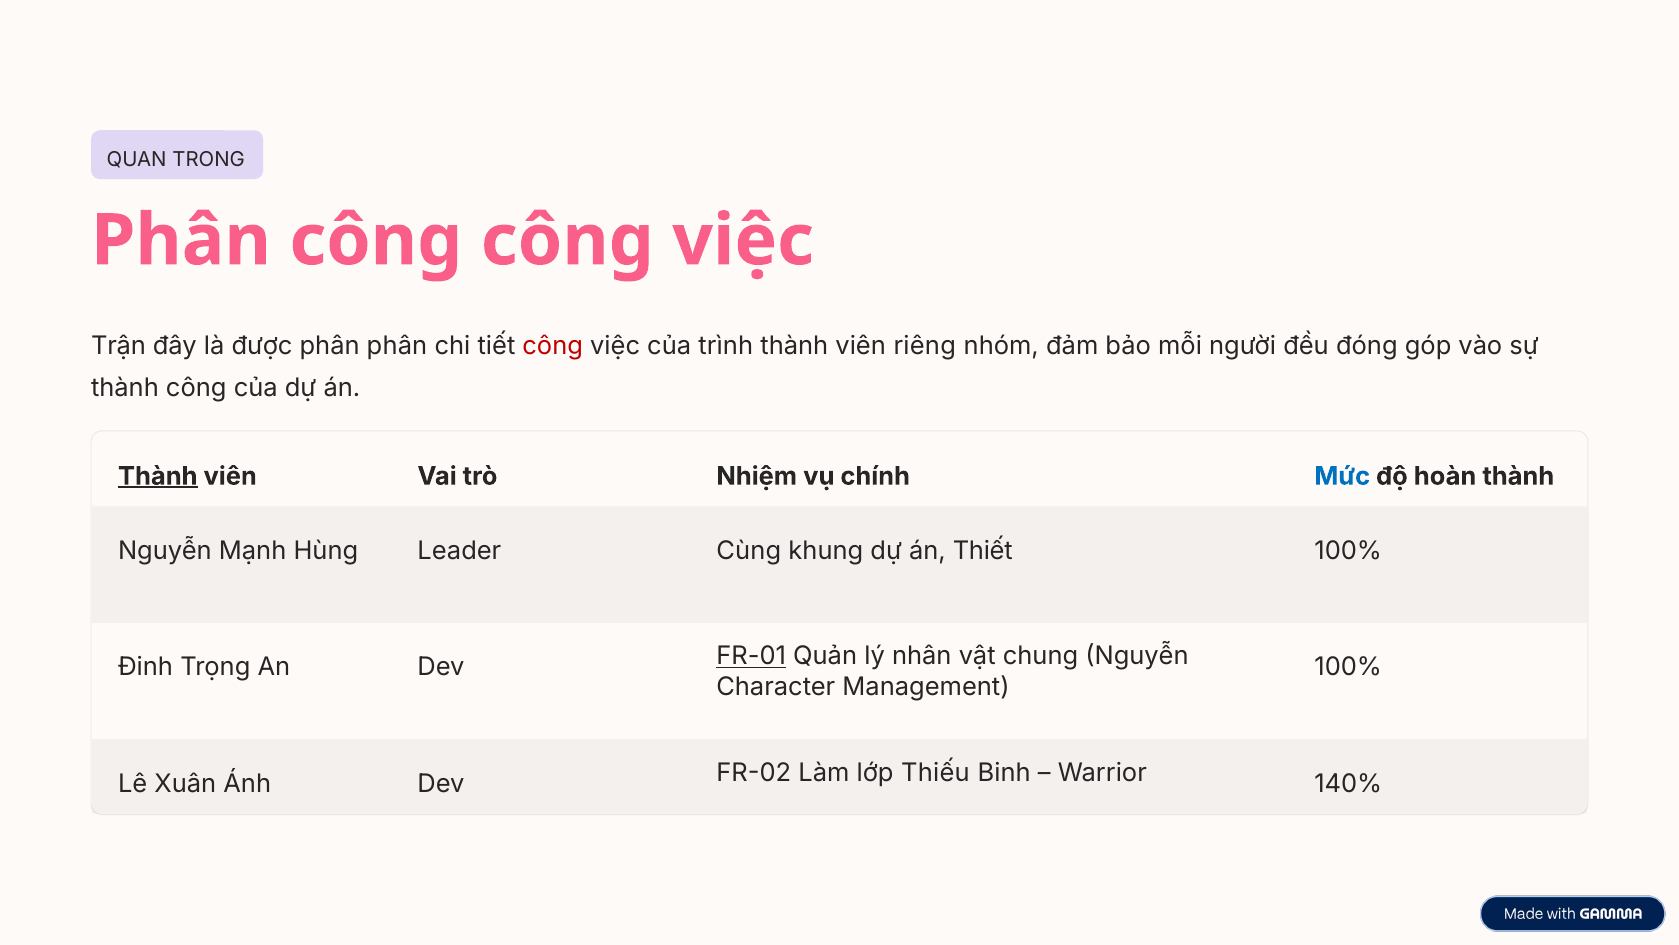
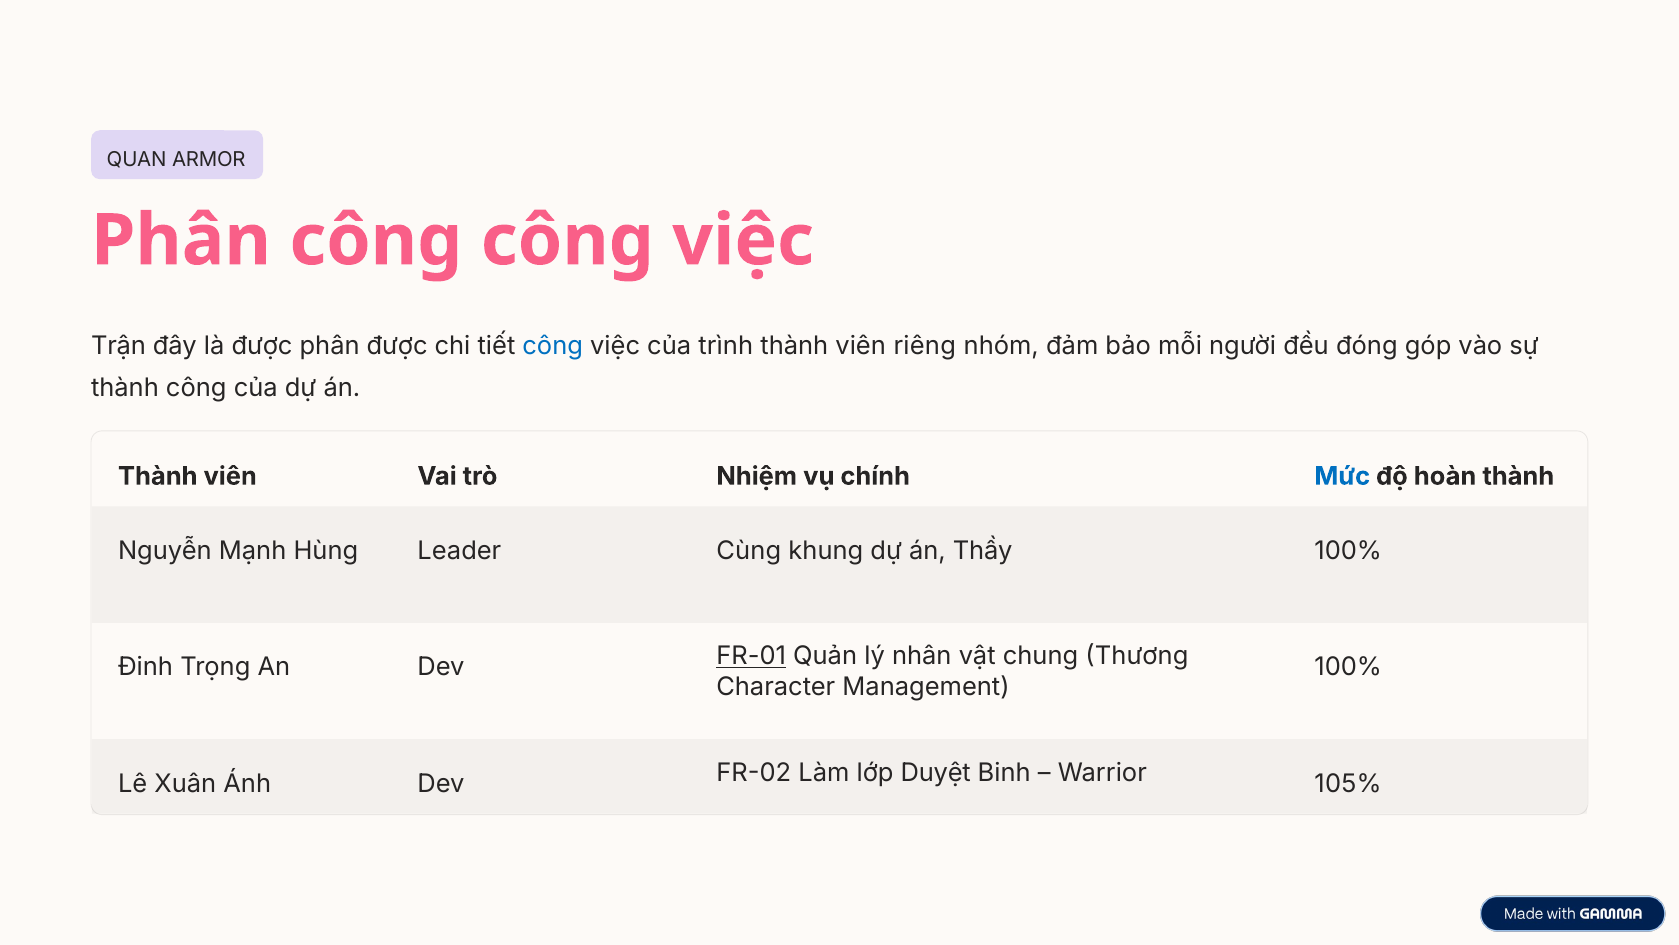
TRONG: TRONG -> ARMOR (209, 160)
phân phân: phân -> được (397, 346)
công colour: red -> blue (553, 346)
Thành underline: present -> none (158, 476)
Thiết: Thiết -> Thầy (983, 551)
chung Nguyễn: Nguyễn -> Thương (1137, 656)
Thiếu: Thiếu -> Duyệt (936, 772)
140%: 140% -> 105% (1348, 783)
